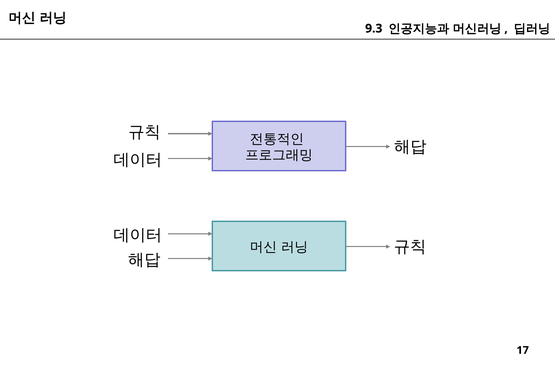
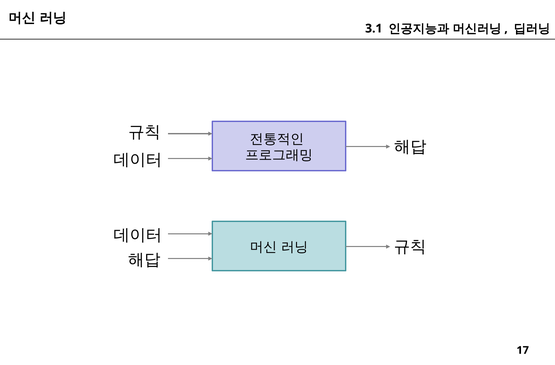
9.3: 9.3 -> 3.1 (374, 28)
